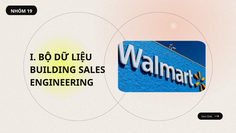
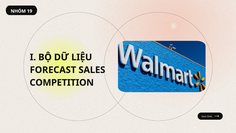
BUILDING: BUILDING -> FORECAST (53, 70)
ENGINEERING: ENGINEERING -> COMPETITION (62, 82)
